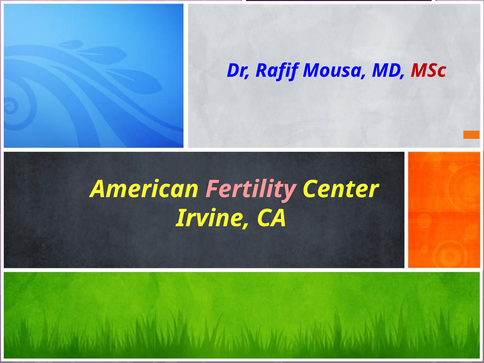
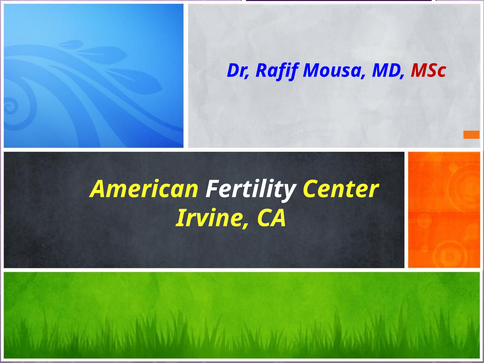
Fertility colour: pink -> white (250, 189)
